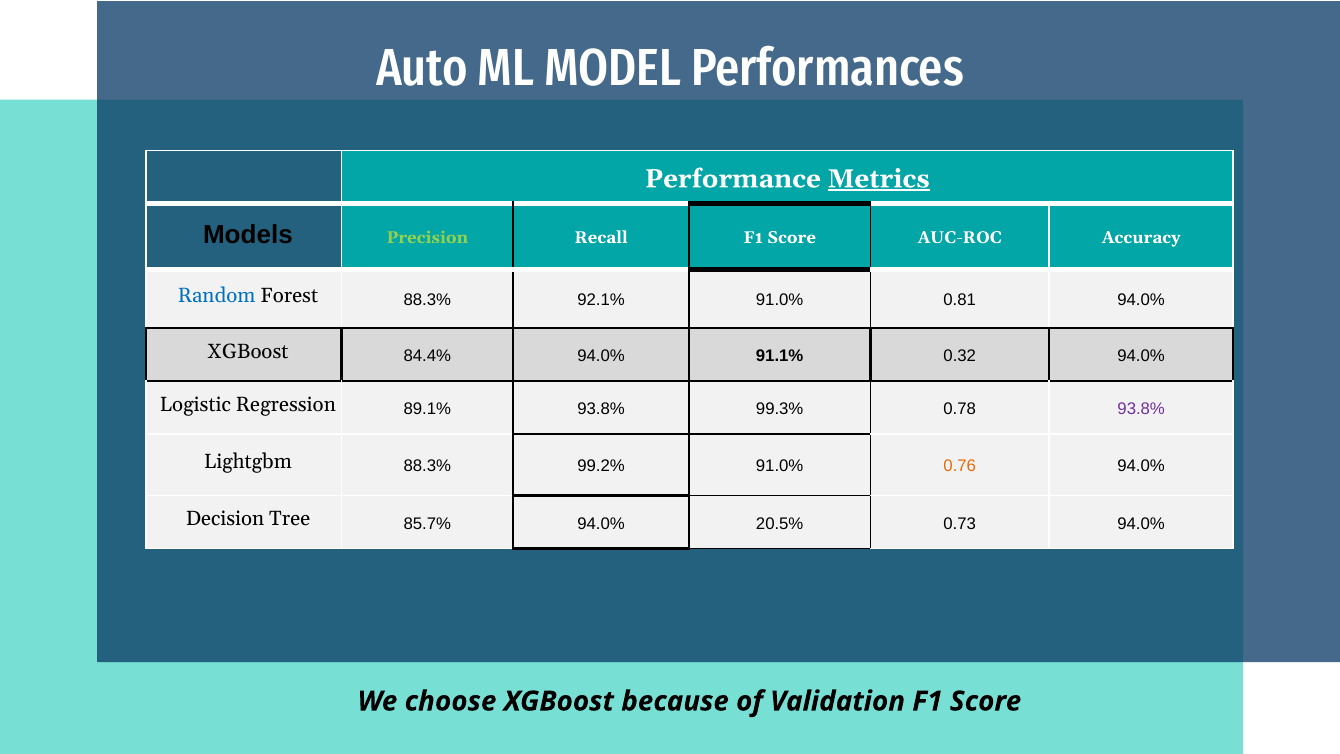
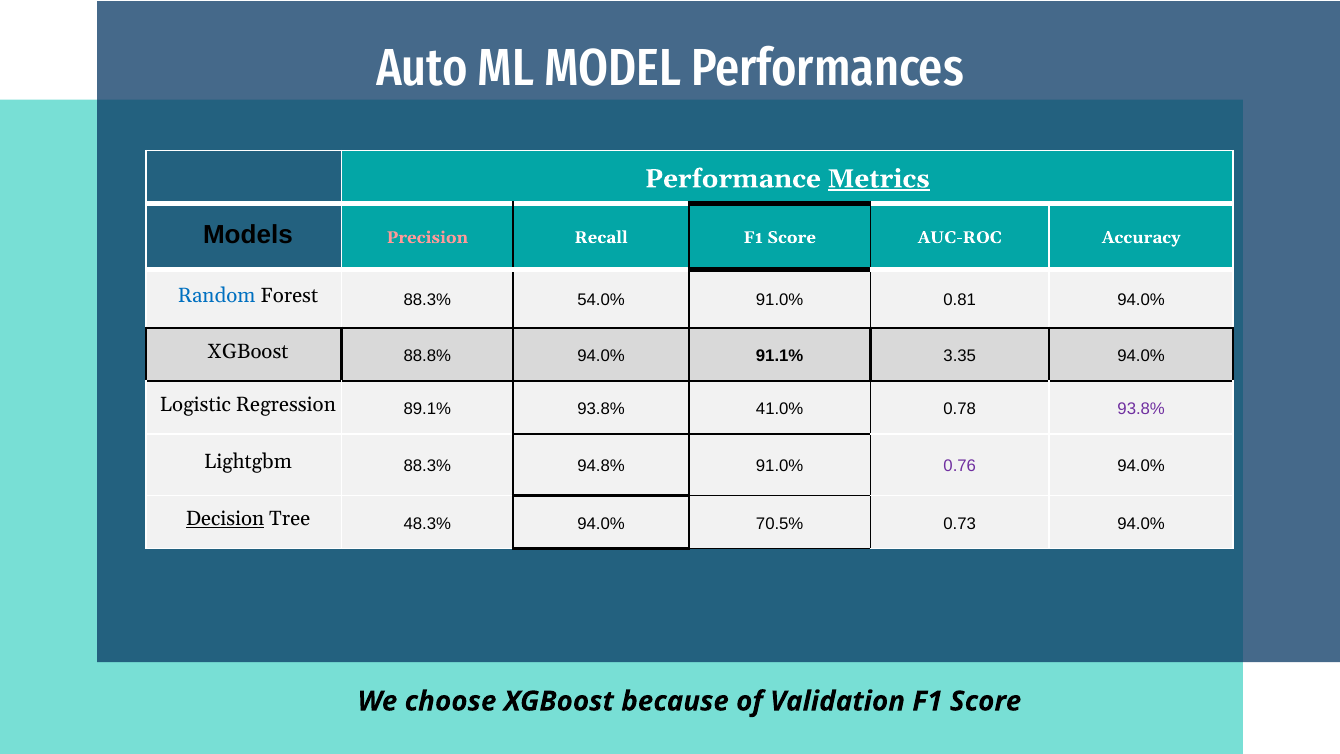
Precision colour: light green -> pink (427, 237)
92.1%: 92.1% -> 54.0% (601, 300)
84.4%: 84.4% -> 88.8% (427, 356)
0.32: 0.32 -> 3.35 (960, 356)
99.3%: 99.3% -> 41.0% (780, 409)
99.2%: 99.2% -> 94.8% (601, 466)
0.76 colour: orange -> purple (960, 466)
Decision underline: none -> present (225, 519)
85.7%: 85.7% -> 48.3% (427, 523)
20.5%: 20.5% -> 70.5% (780, 523)
